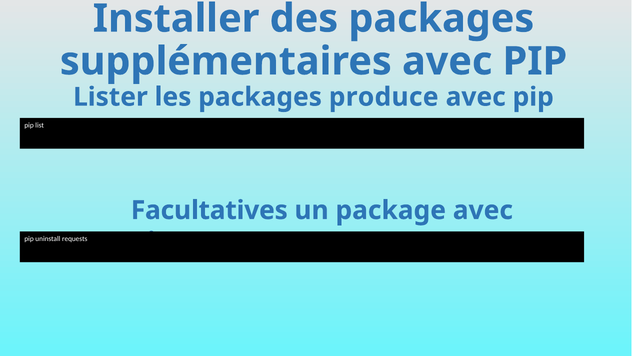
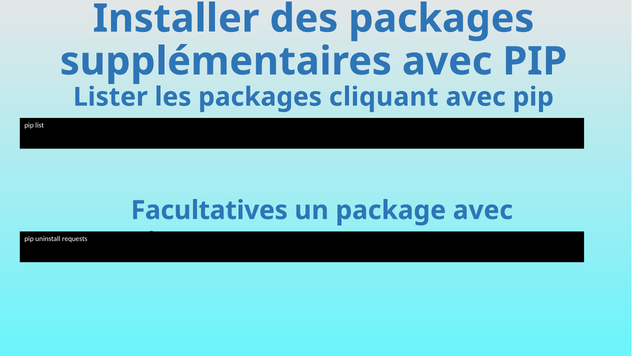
produce: produce -> cliquant (384, 97)
